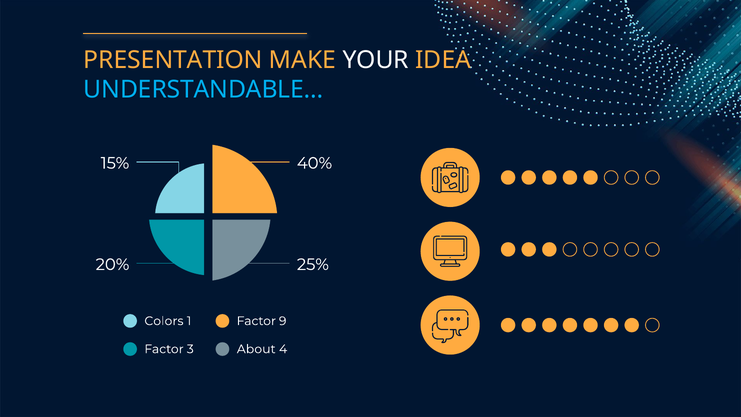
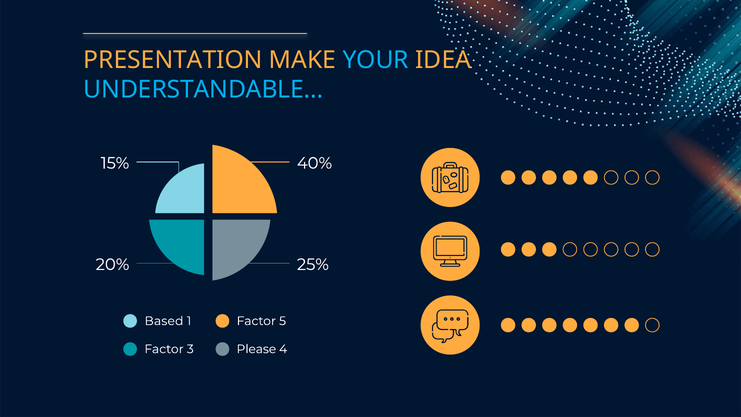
YOUR colour: white -> light blue (376, 60)
Colors: Colors -> Based (164, 321)
9: 9 -> 5 (283, 321)
About: About -> Please (256, 349)
